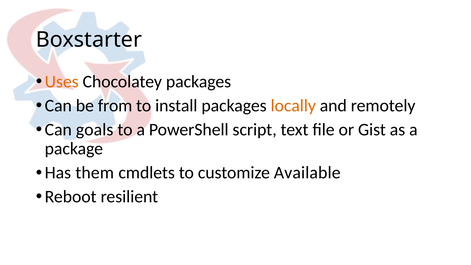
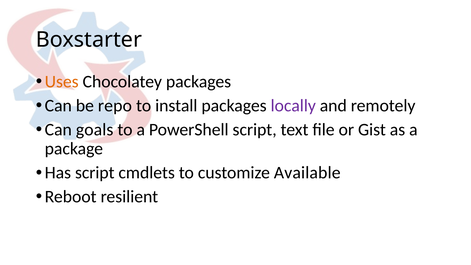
from: from -> repo (115, 106)
locally colour: orange -> purple (293, 106)
Has them: them -> script (95, 173)
